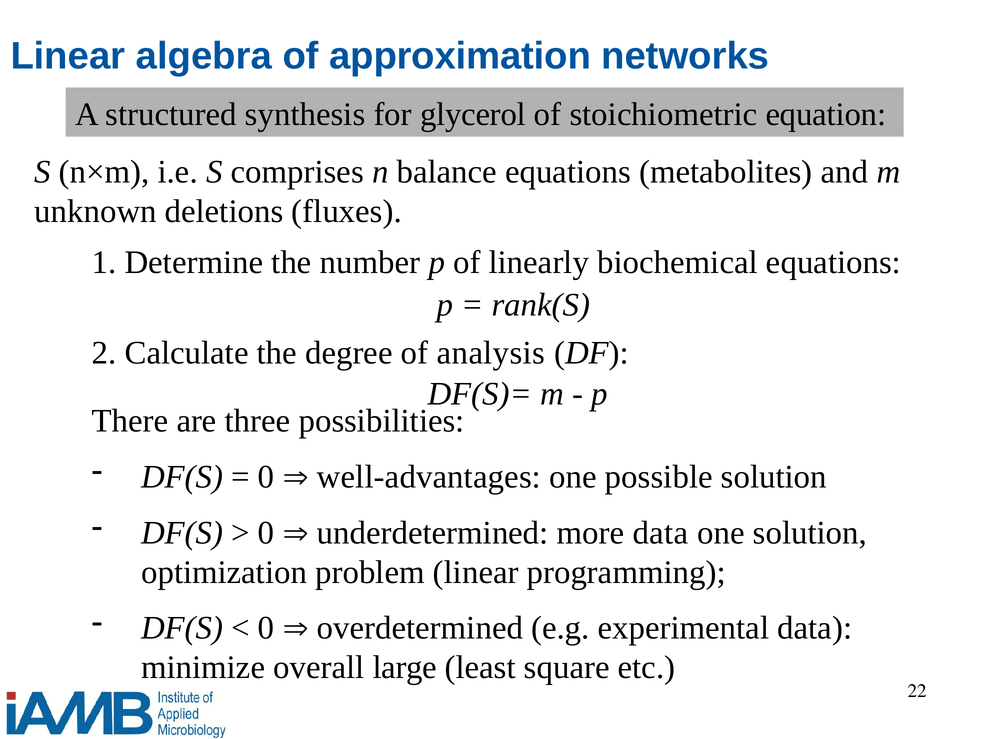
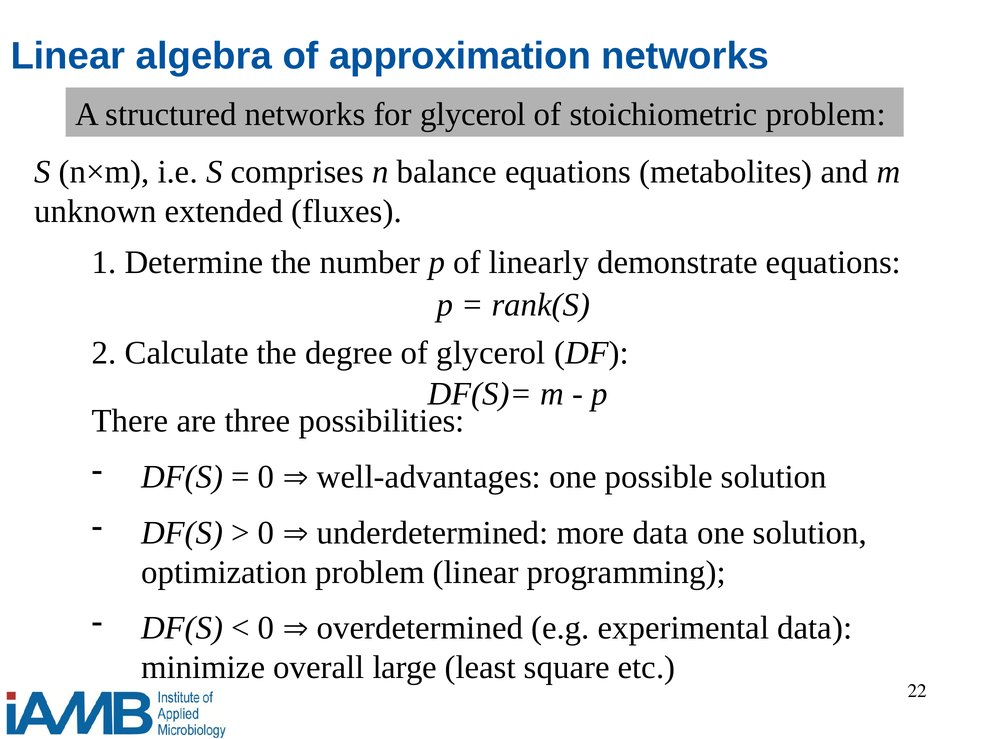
structured synthesis: synthesis -> networks (305, 114)
stoichiometric equation: equation -> problem (826, 114)
deletions: deletions -> extended (224, 212)
biochemical: biochemical -> demonstrate (678, 263)
of analysis: analysis -> glycerol (491, 353)
